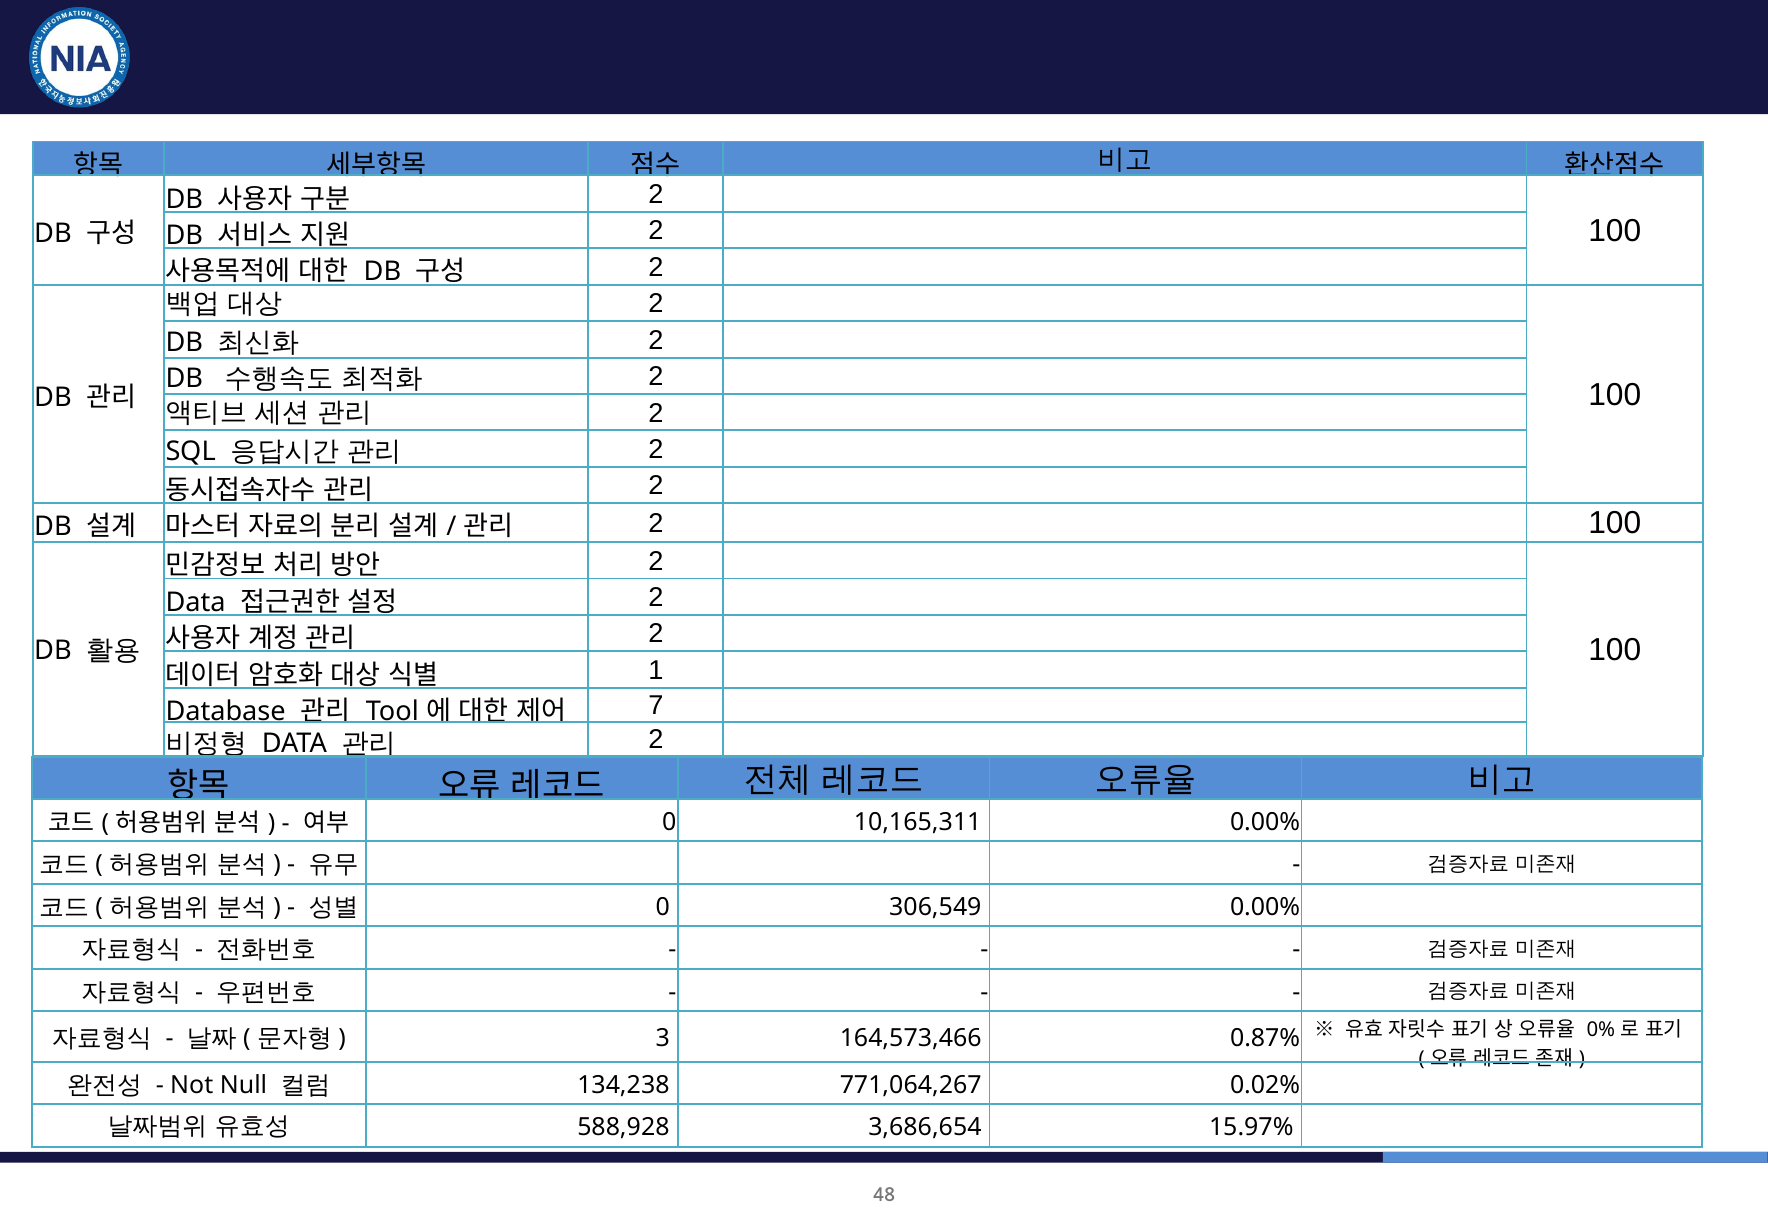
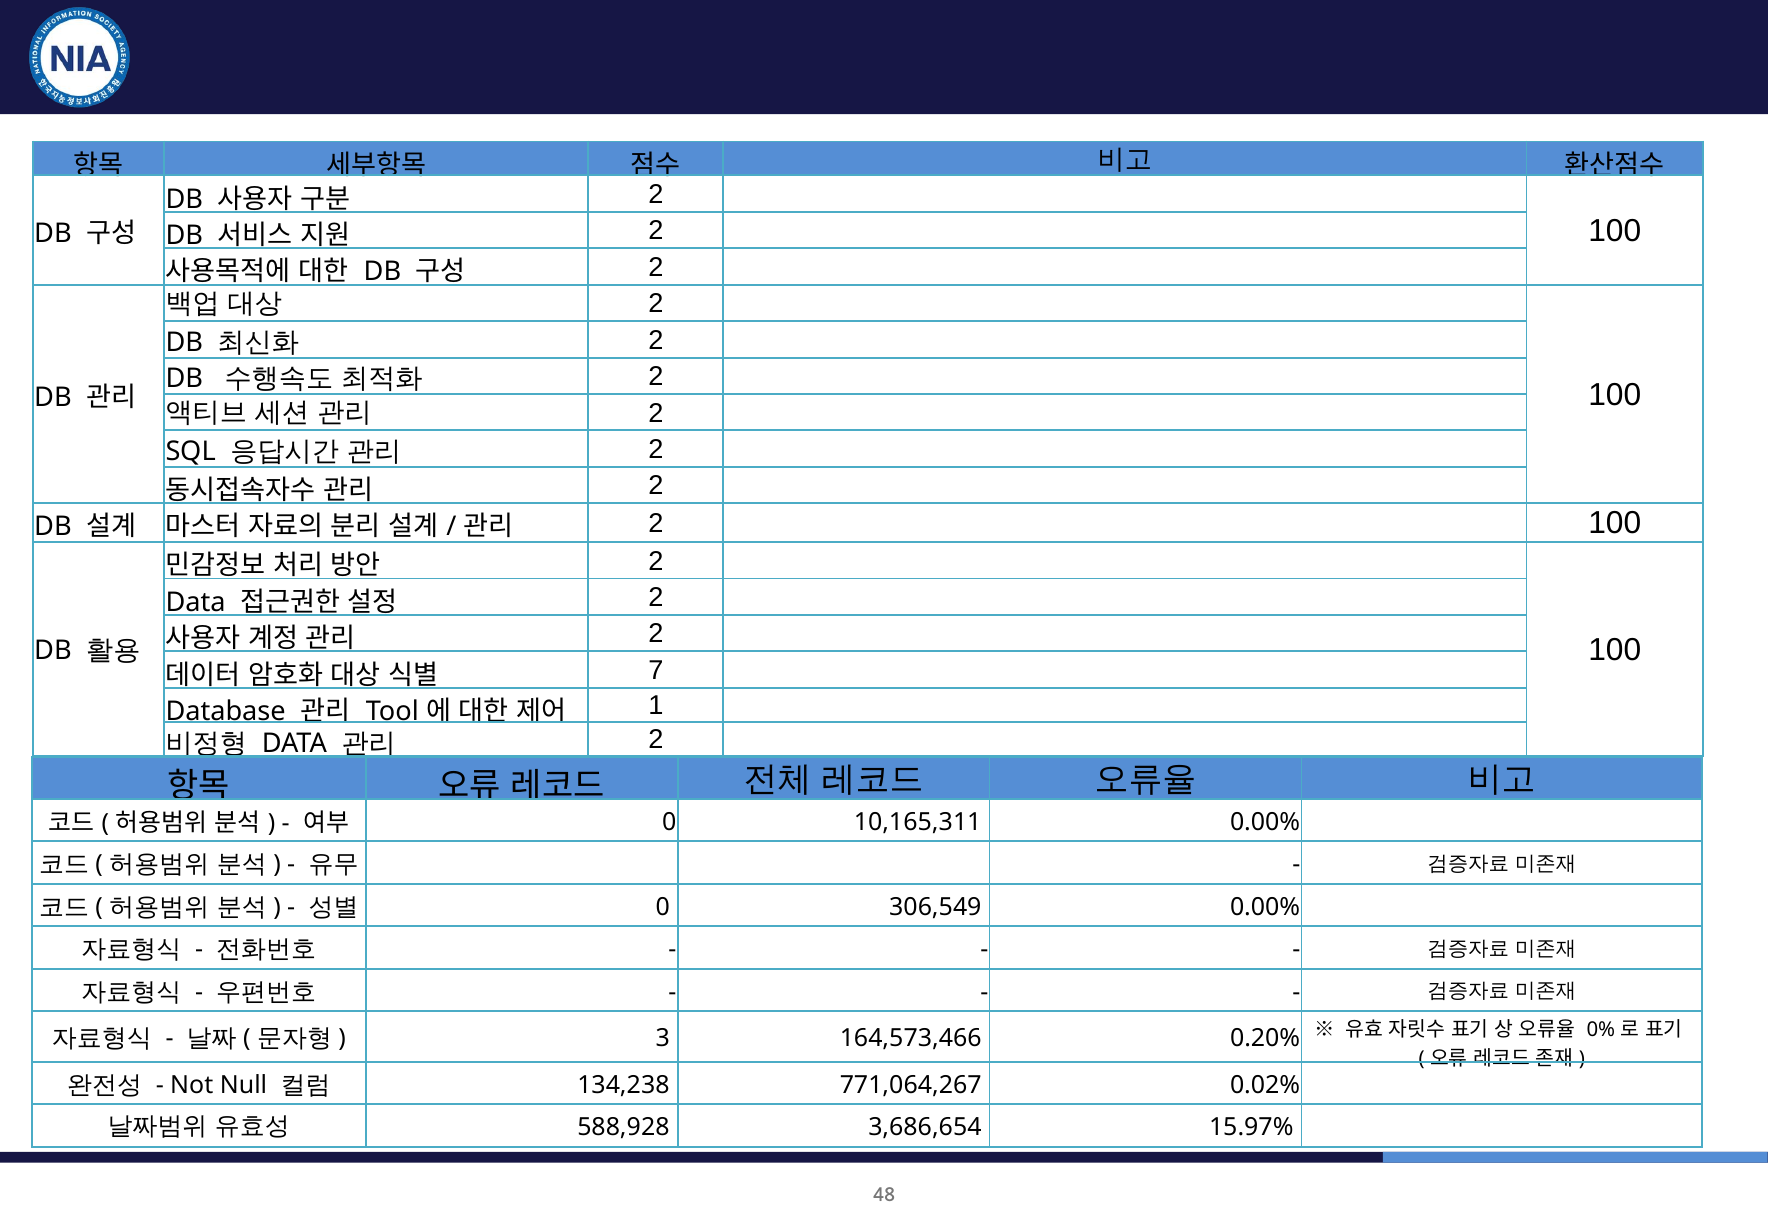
1: 1 -> 7 (656, 670)
7: 7 -> 1 (656, 706)
0.87%: 0.87% -> 0.20% (1265, 1039)
